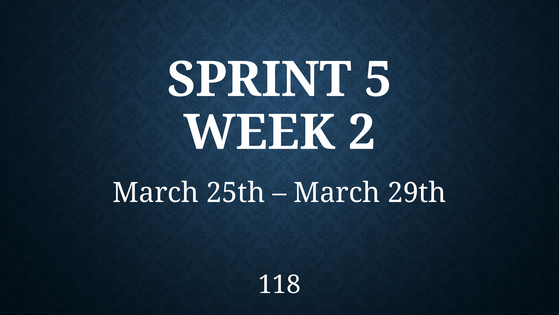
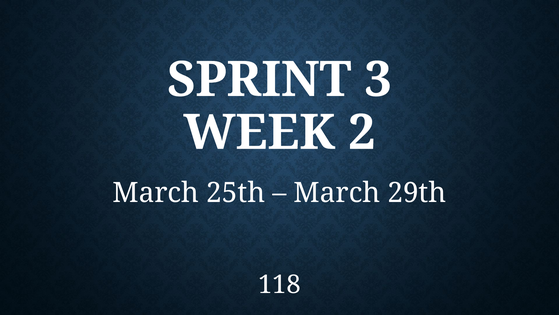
5: 5 -> 3 (378, 80)
